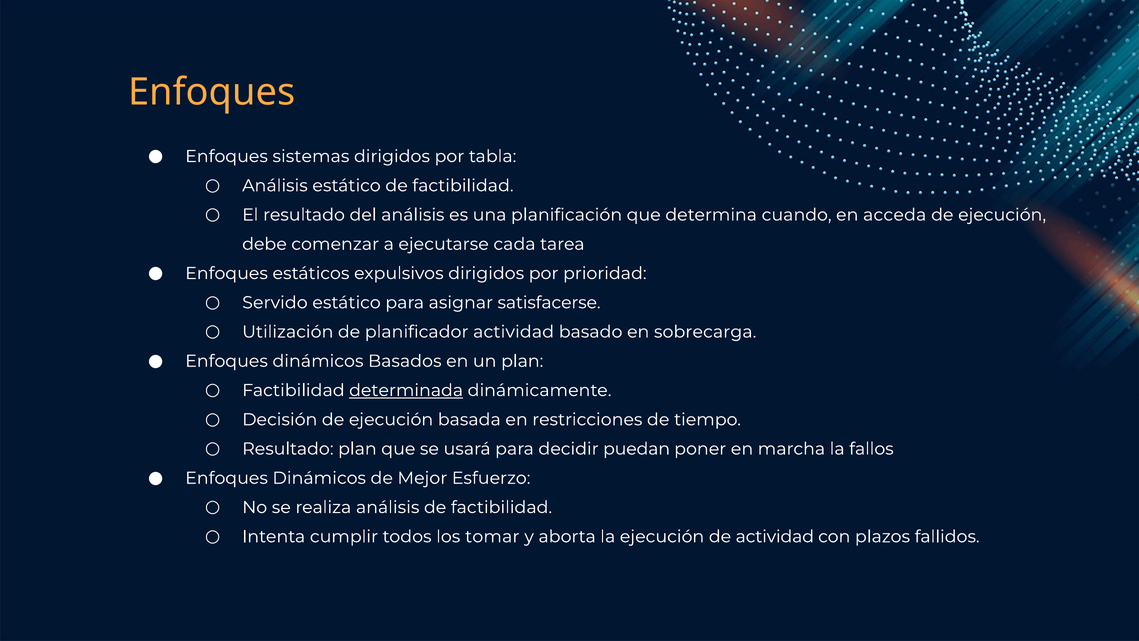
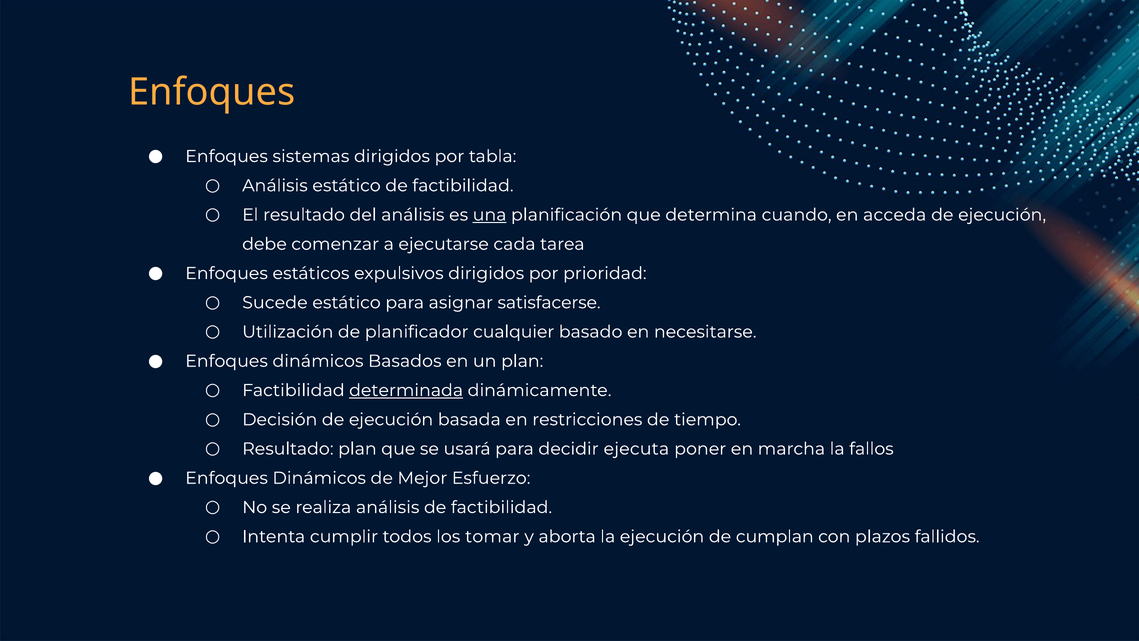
una underline: none -> present (490, 215)
Servido: Servido -> Sucede (275, 302)
planificador actividad: actividad -> cualquier (514, 332)
sobrecarga: sobrecarga -> necesitarse (705, 332)
puedan: puedan -> ejecuta (636, 449)
de actividad: actividad -> cumplan (775, 536)
